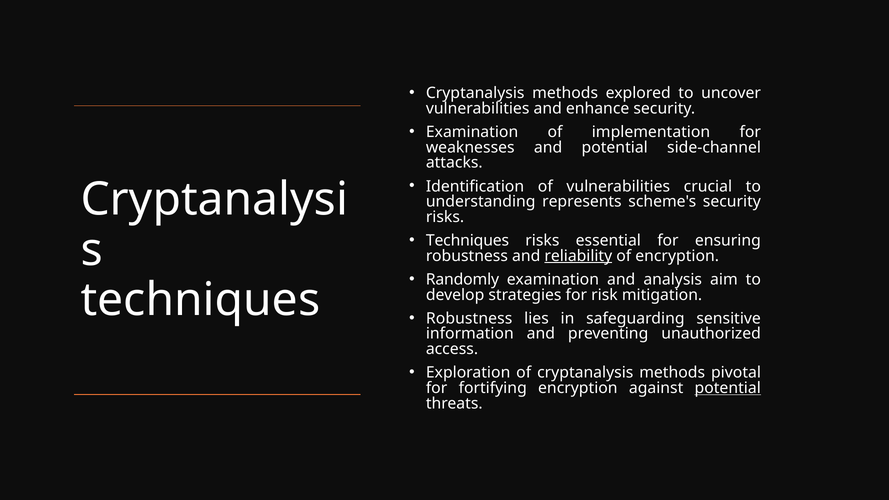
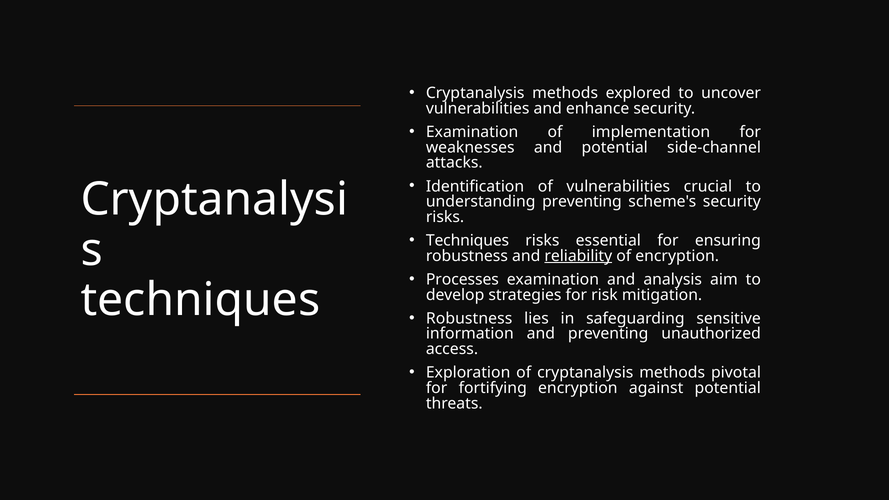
understanding represents: represents -> preventing (582, 202)
Randomly: Randomly -> Processes (462, 280)
potential underline: present -> none (728, 388)
